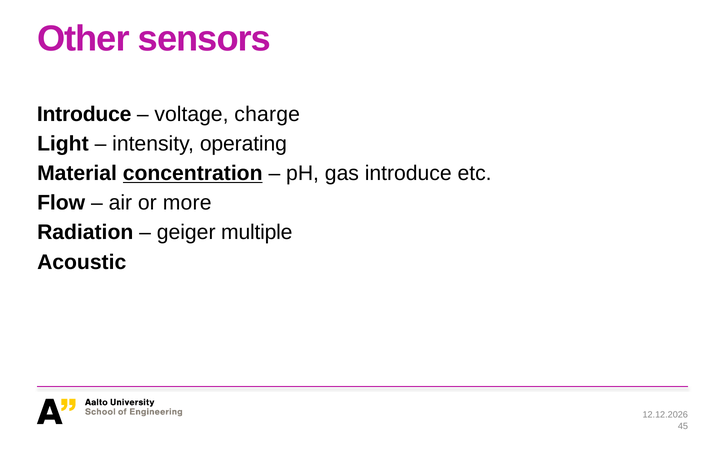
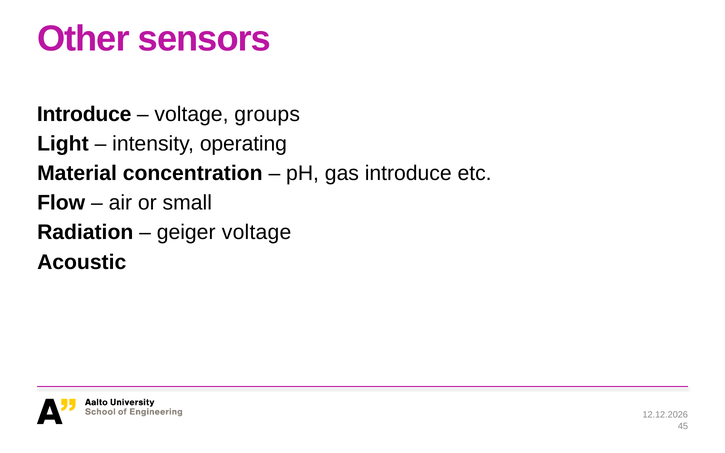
charge: charge -> groups (267, 114)
concentration underline: present -> none (193, 173)
more: more -> small (187, 203)
geiger multiple: multiple -> voltage (257, 233)
